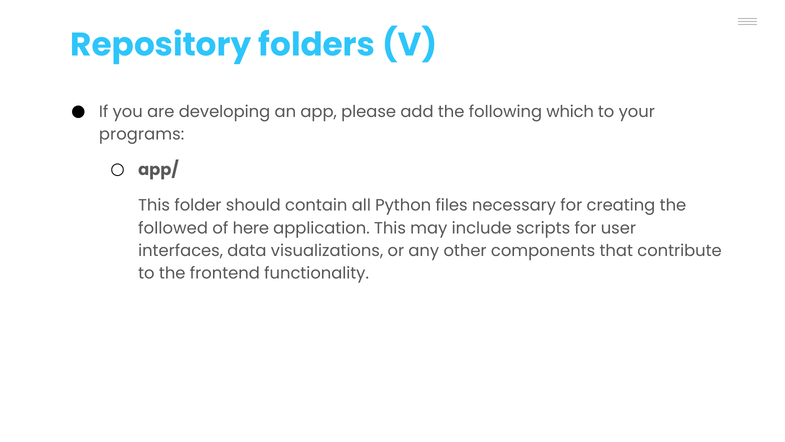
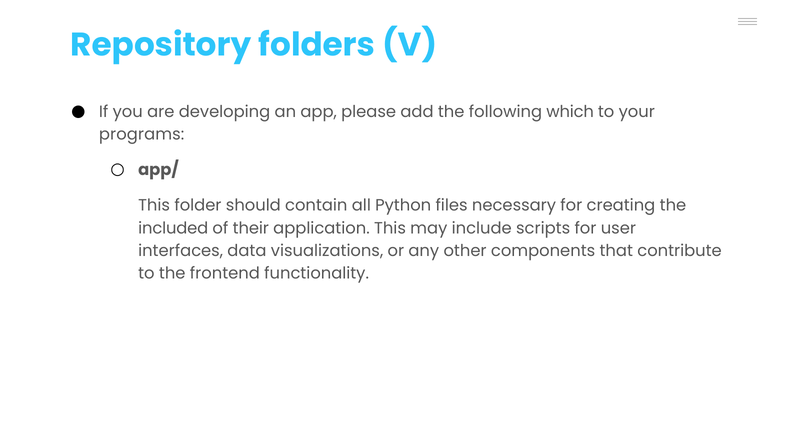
followed: followed -> included (173, 228)
here: here -> their (251, 228)
